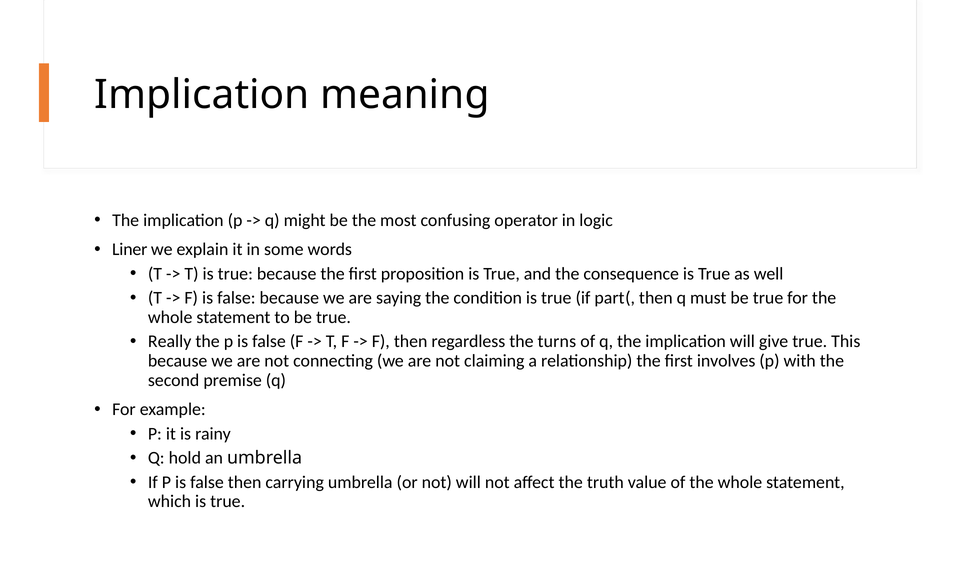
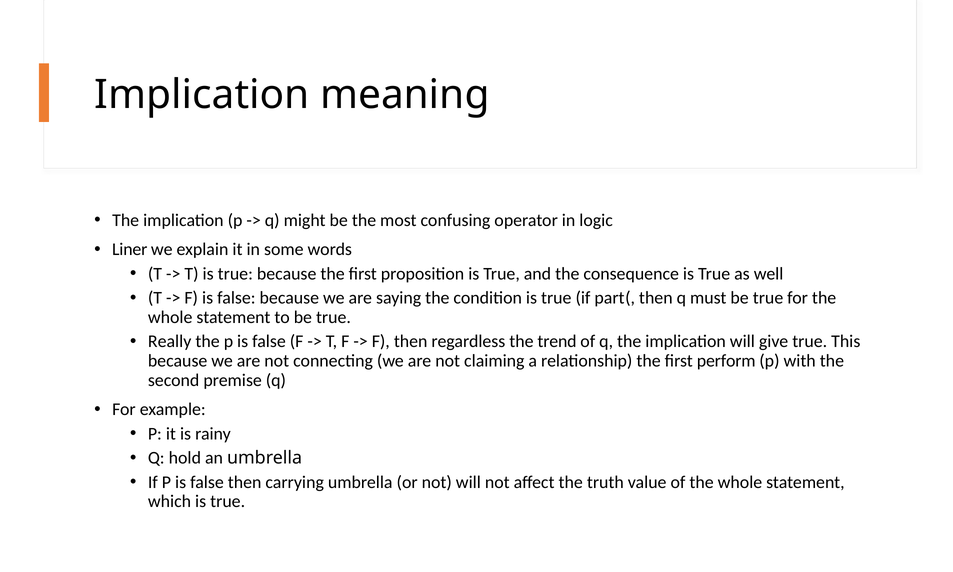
turns: turns -> trend (557, 341)
involves: involves -> perform (726, 361)
